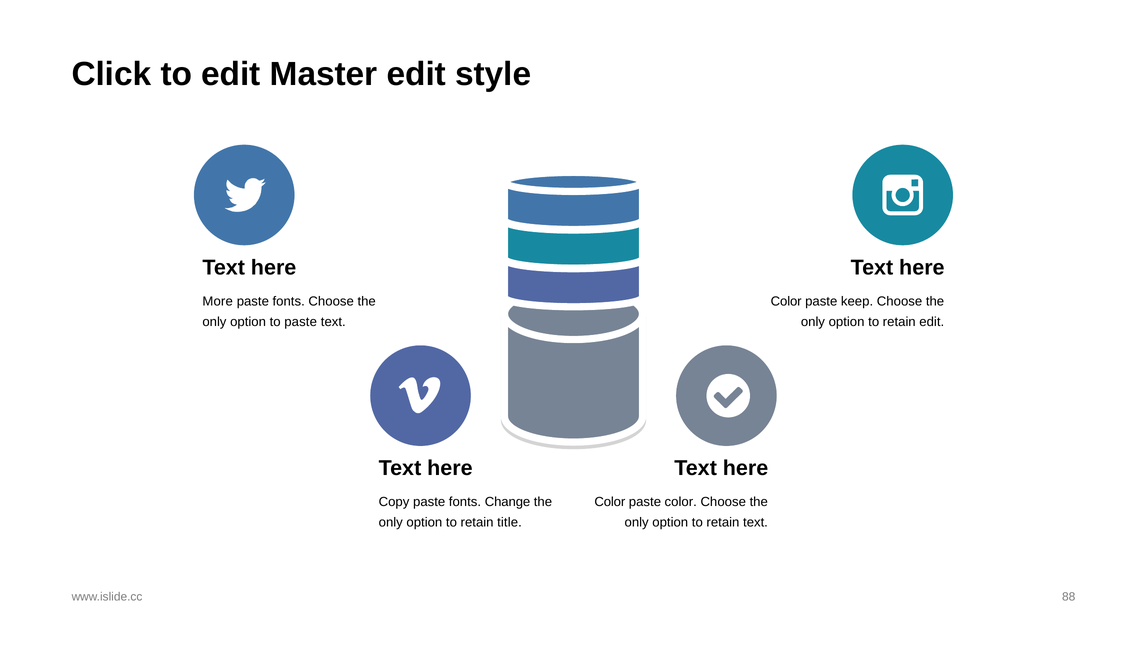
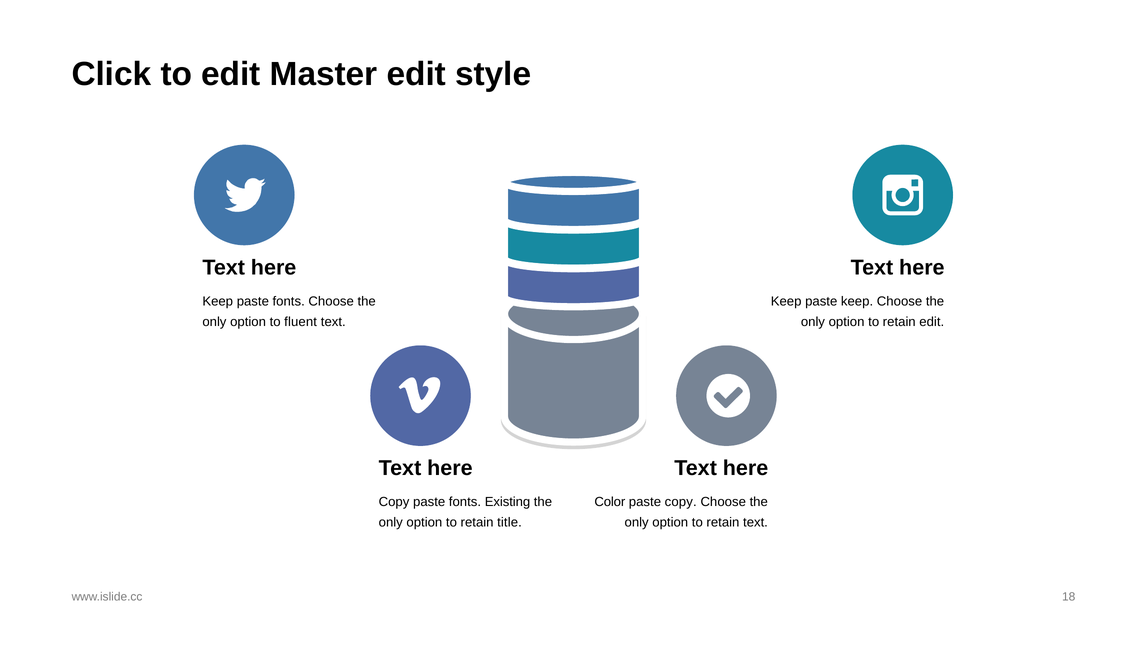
More: More -> Keep (218, 301)
Color: Color -> Keep (786, 301)
to paste: paste -> fluent (301, 322)
Change: Change -> Existing (507, 502)
paste color: color -> copy (681, 502)
88: 88 -> 18 (1069, 597)
